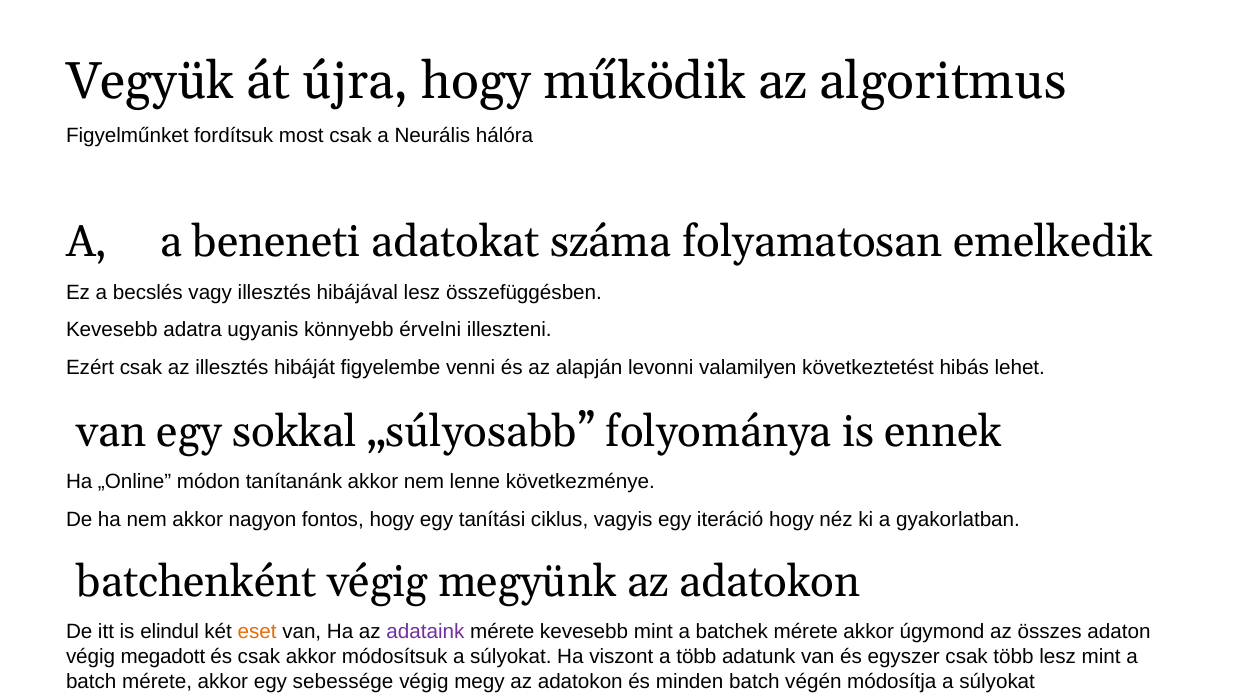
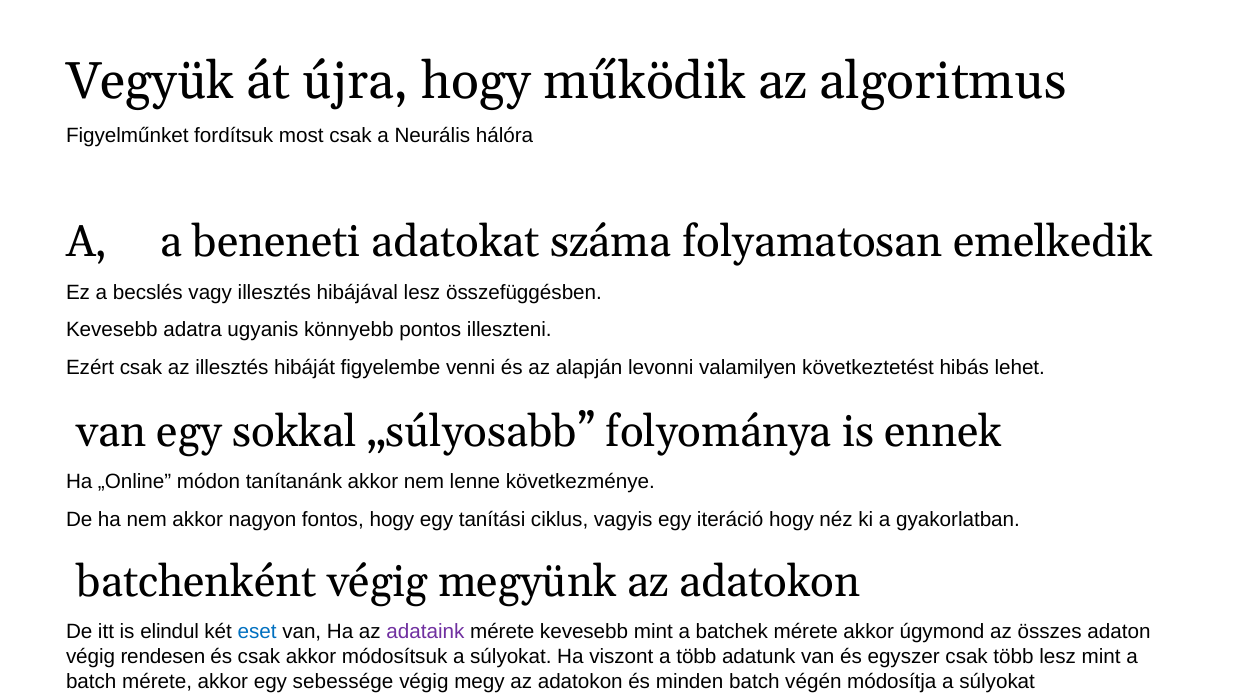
érvelni: érvelni -> pontos (430, 330)
eset colour: orange -> blue (257, 632)
megadott: megadott -> rendesen (163, 657)
